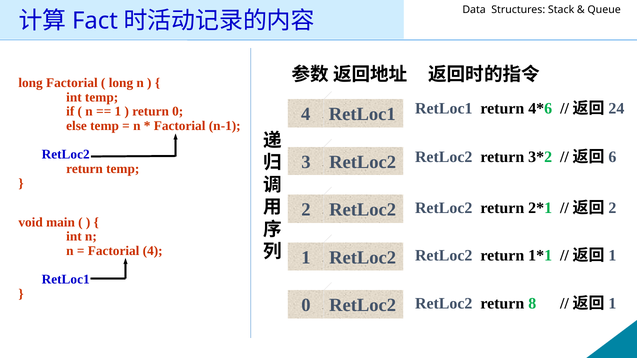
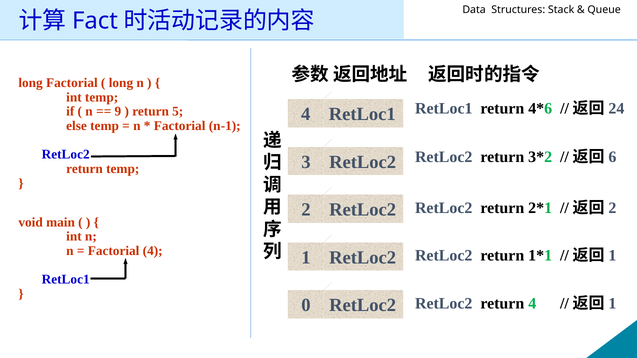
1: 1 -> 9 (118, 112)
return 0: 0 -> 5 (178, 112)
return 8: 8 -> 4 (532, 304)
